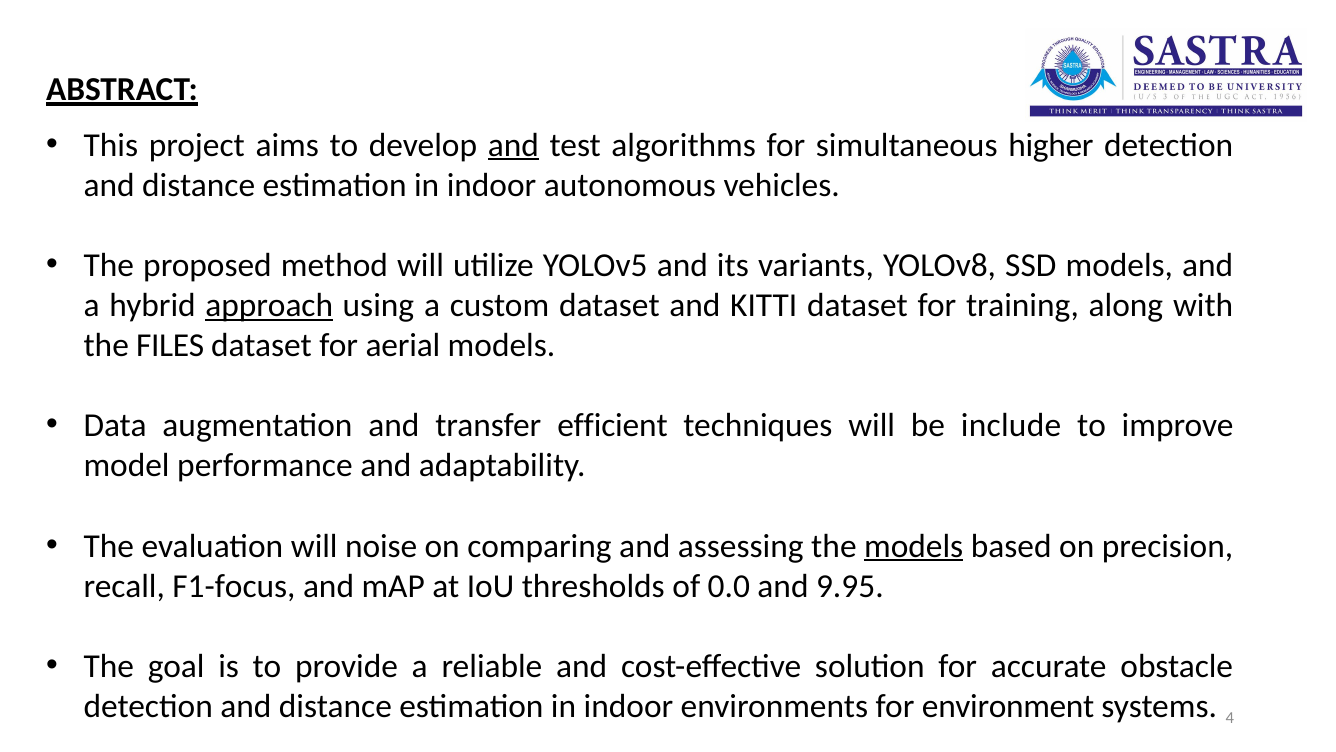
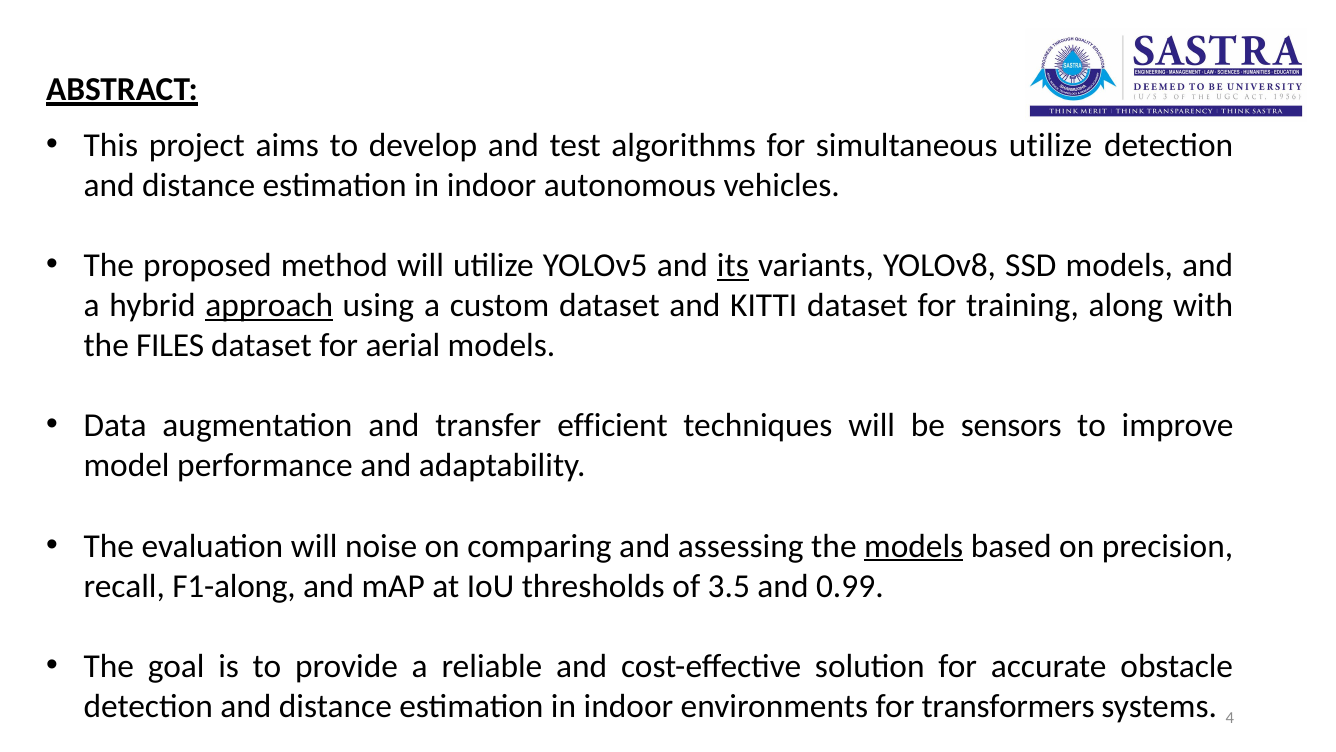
and underline: present -> none (513, 145)
simultaneous higher: higher -> utilize (1051, 145)
its underline: none -> present (733, 265)
include: include -> sensors (1011, 425)
F1-focus: F1-focus -> F1-along (234, 586)
0.0: 0.0 -> 3.5 (729, 586)
9.95: 9.95 -> 0.99 (850, 586)
environment: environment -> transformers (1008, 706)
